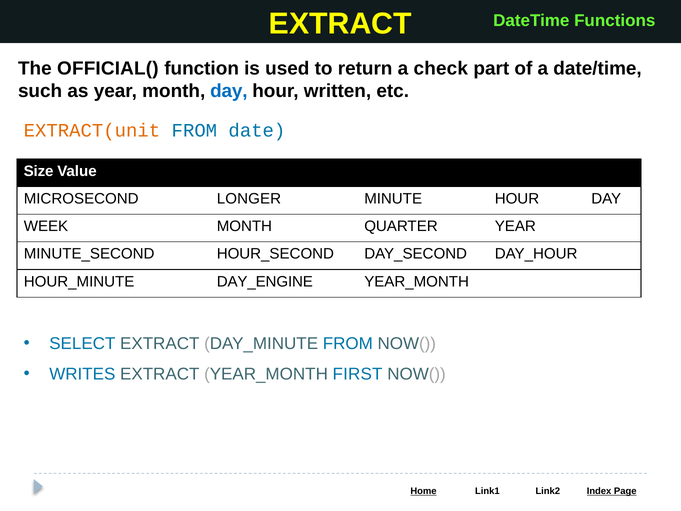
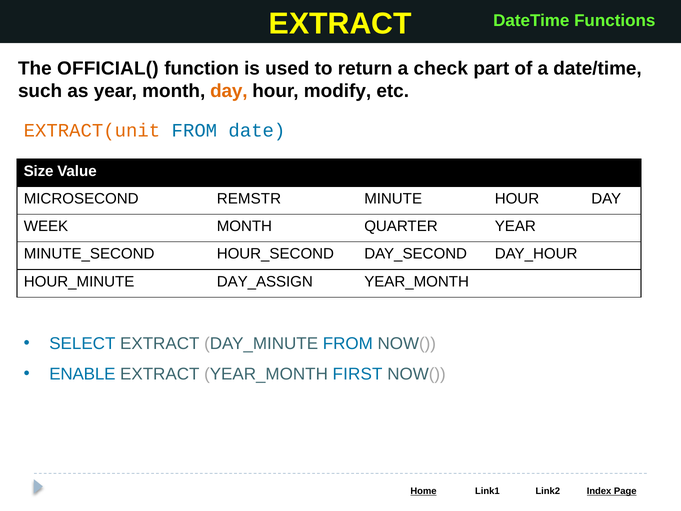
day colour: blue -> orange (229, 91)
written: written -> modify (338, 91)
LONGER: LONGER -> REMSTR (249, 199)
DAY_ENGINE: DAY_ENGINE -> DAY_ASSIGN (265, 281)
WRITES: WRITES -> ENABLE (82, 374)
